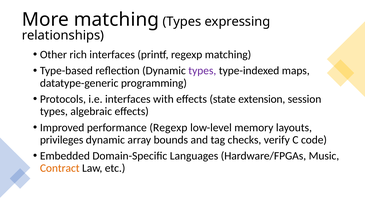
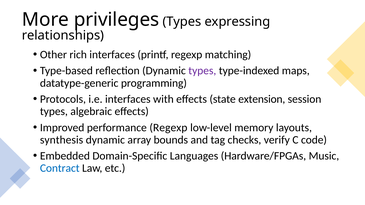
More matching: matching -> privileges (117, 20)
privileges: privileges -> synthesis (62, 140)
Contract colour: orange -> blue (60, 168)
